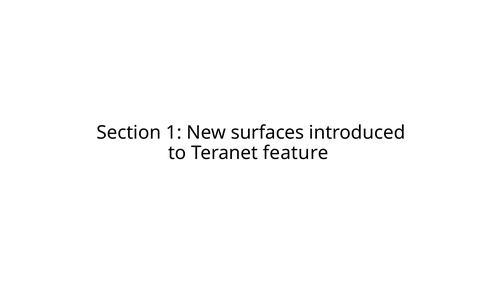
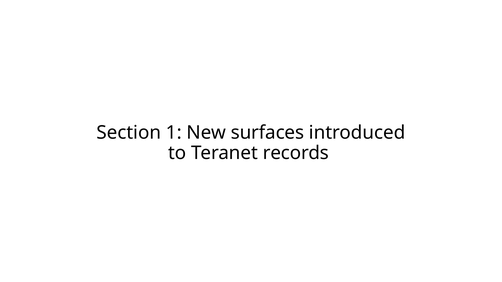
feature: feature -> records (296, 153)
